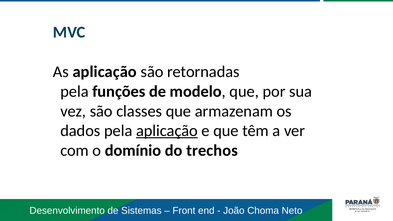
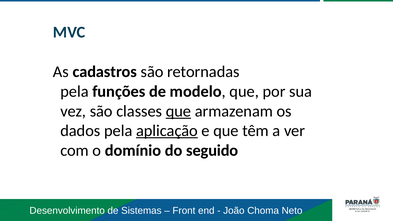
As aplicação: aplicação -> cadastros (105, 72)
que underline: none -> present (178, 111)
trechos: trechos -> seguido (212, 150)
